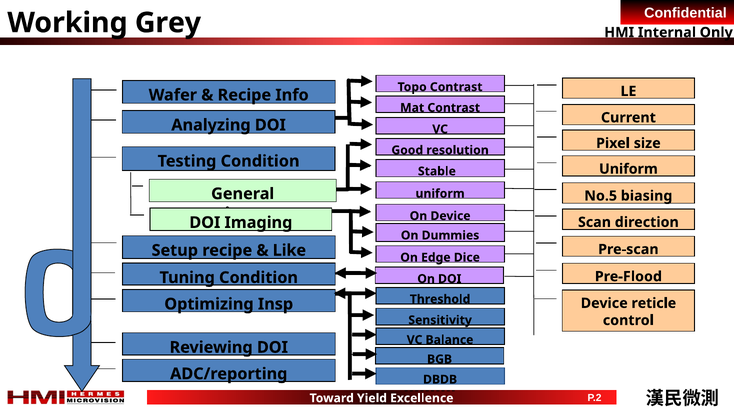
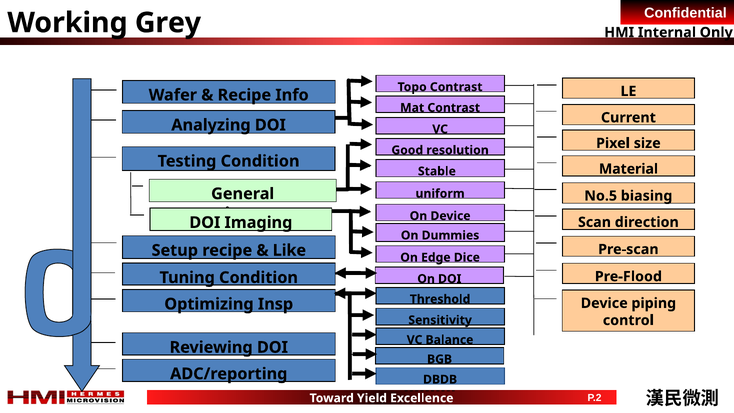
Uniform: Uniform -> Material (628, 169)
reticle: reticle -> piping (654, 303)
